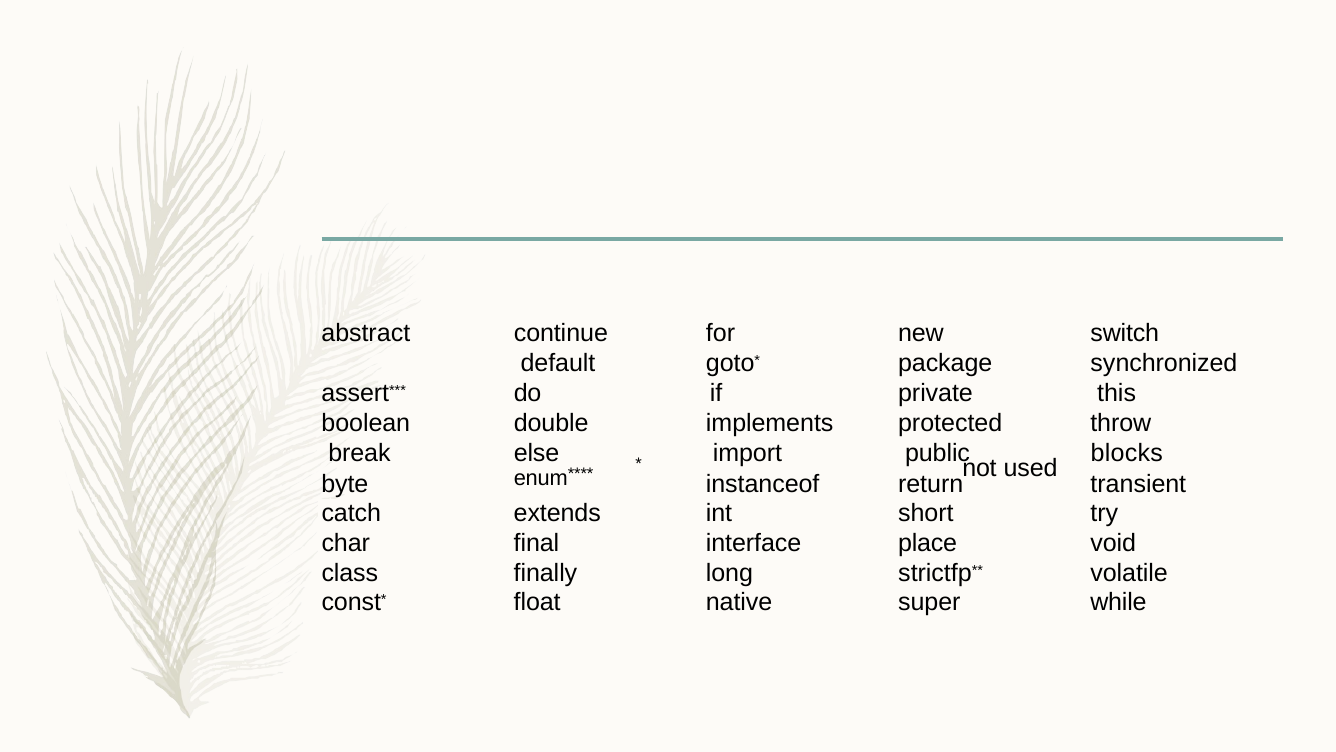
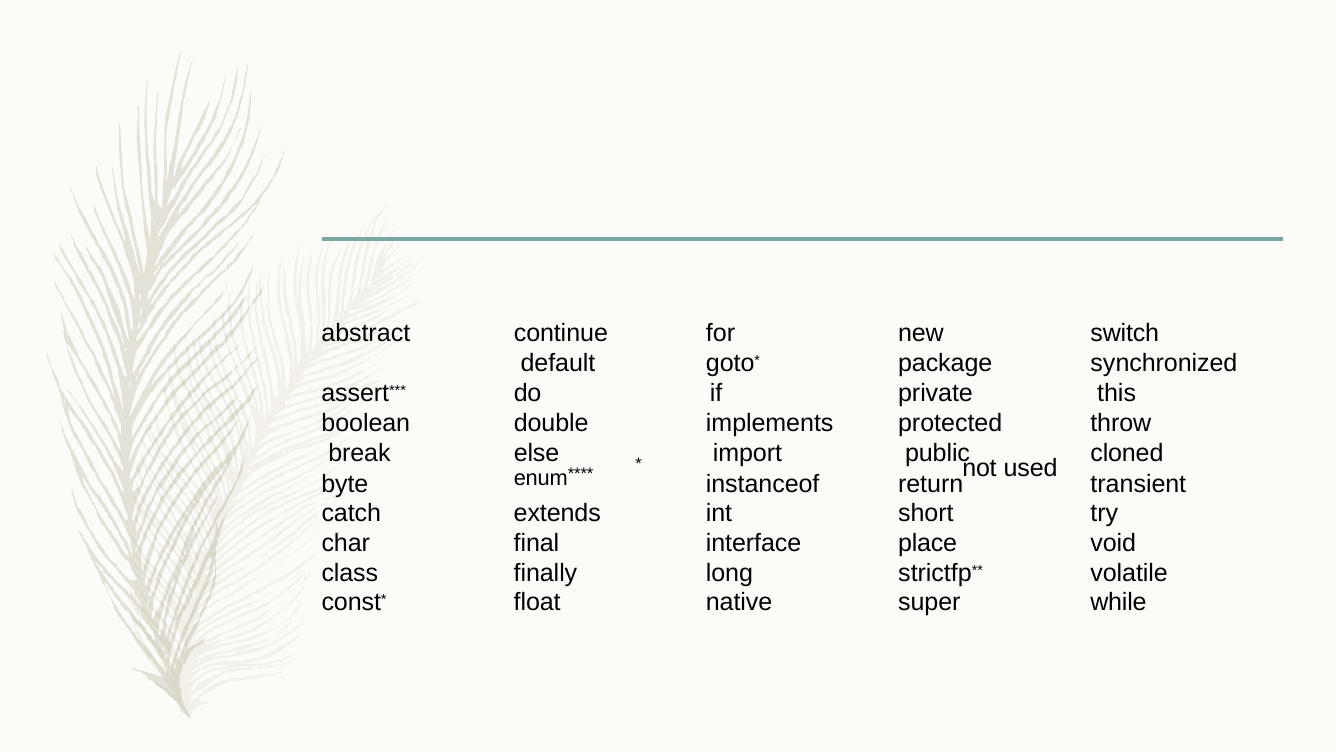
blocks: blocks -> cloned (1127, 453)
